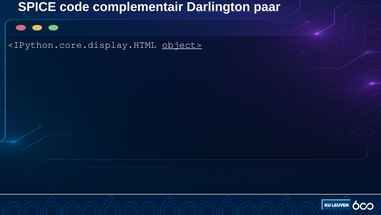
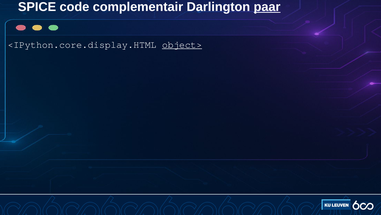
paar underline: none -> present (267, 7)
